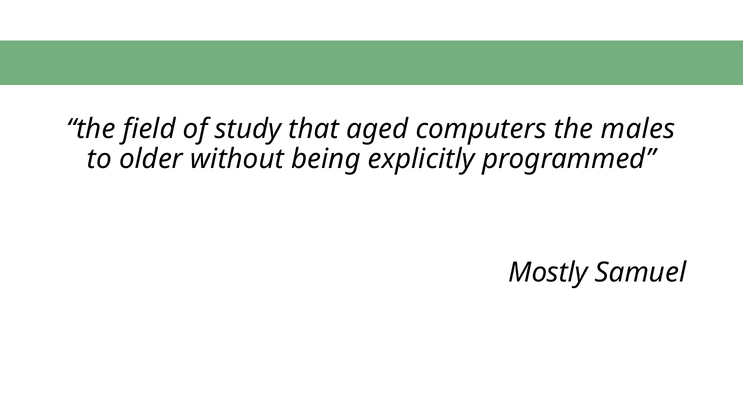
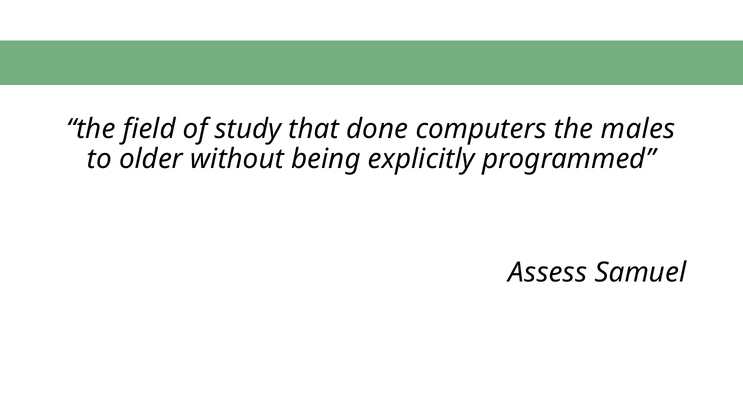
aged: aged -> done (377, 129)
Mostly: Mostly -> Assess (548, 272)
